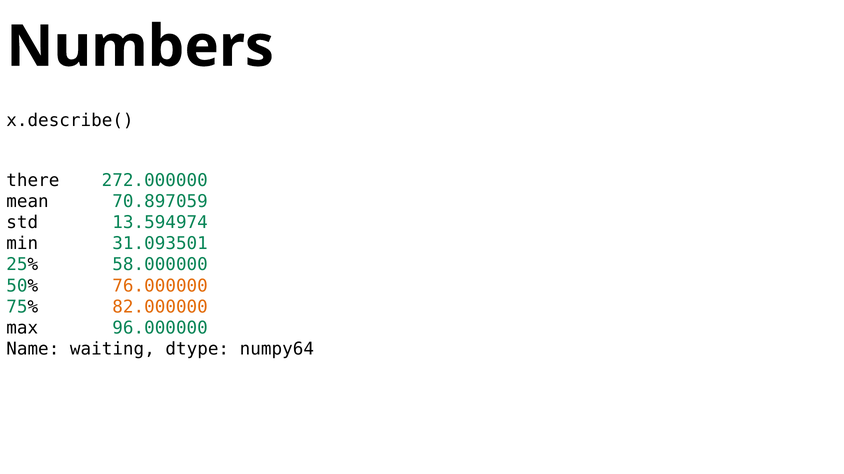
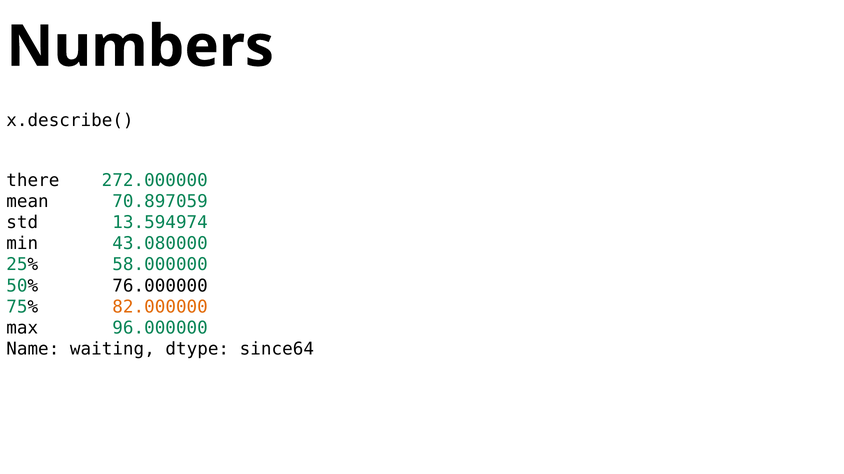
31.093501: 31.093501 -> 43.080000 (160, 244)
76.000000 colour: orange -> black (160, 286)
numpy64: numpy64 -> since64 (277, 350)
